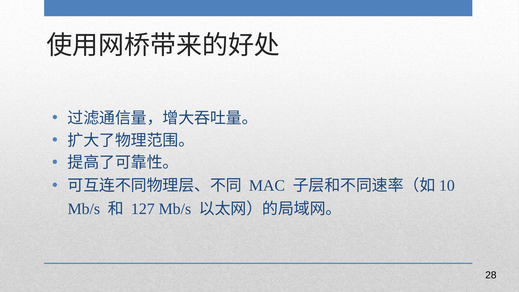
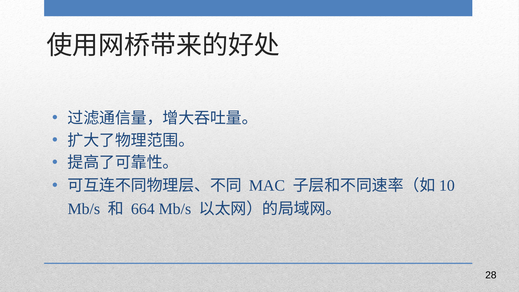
127: 127 -> 664 (143, 209)
